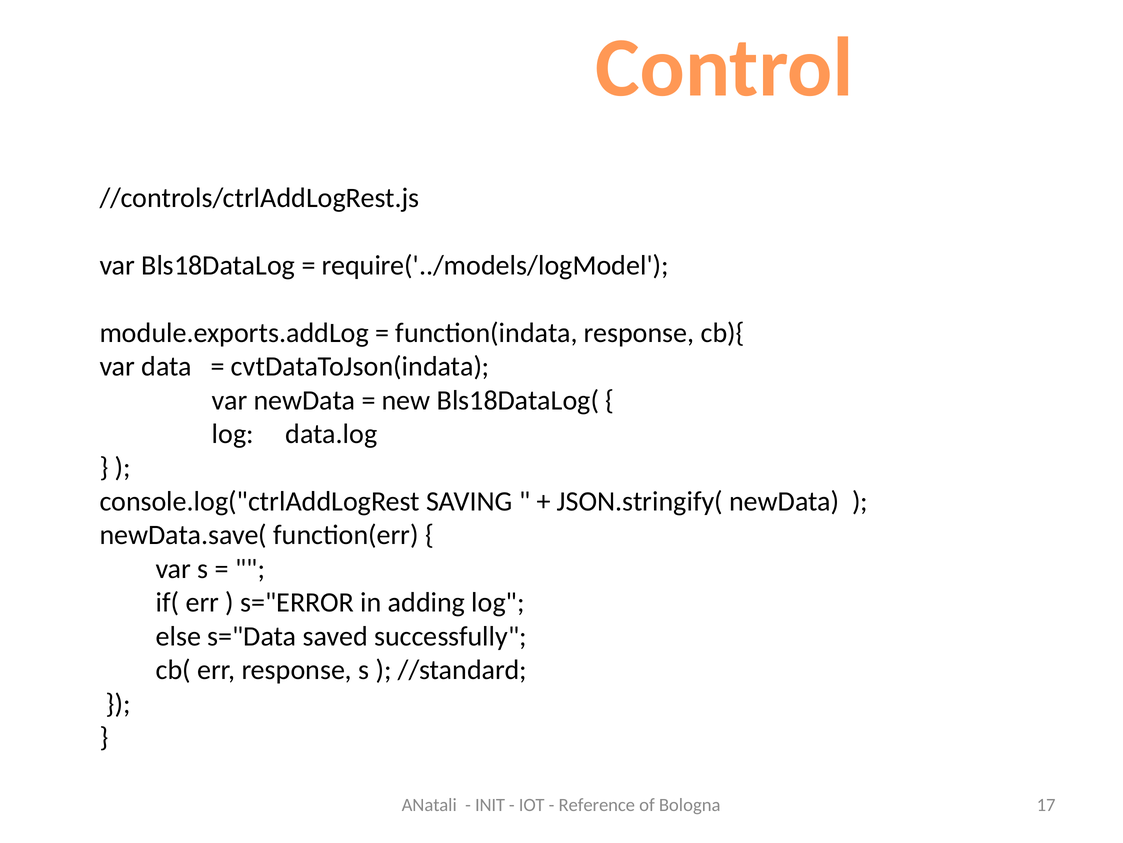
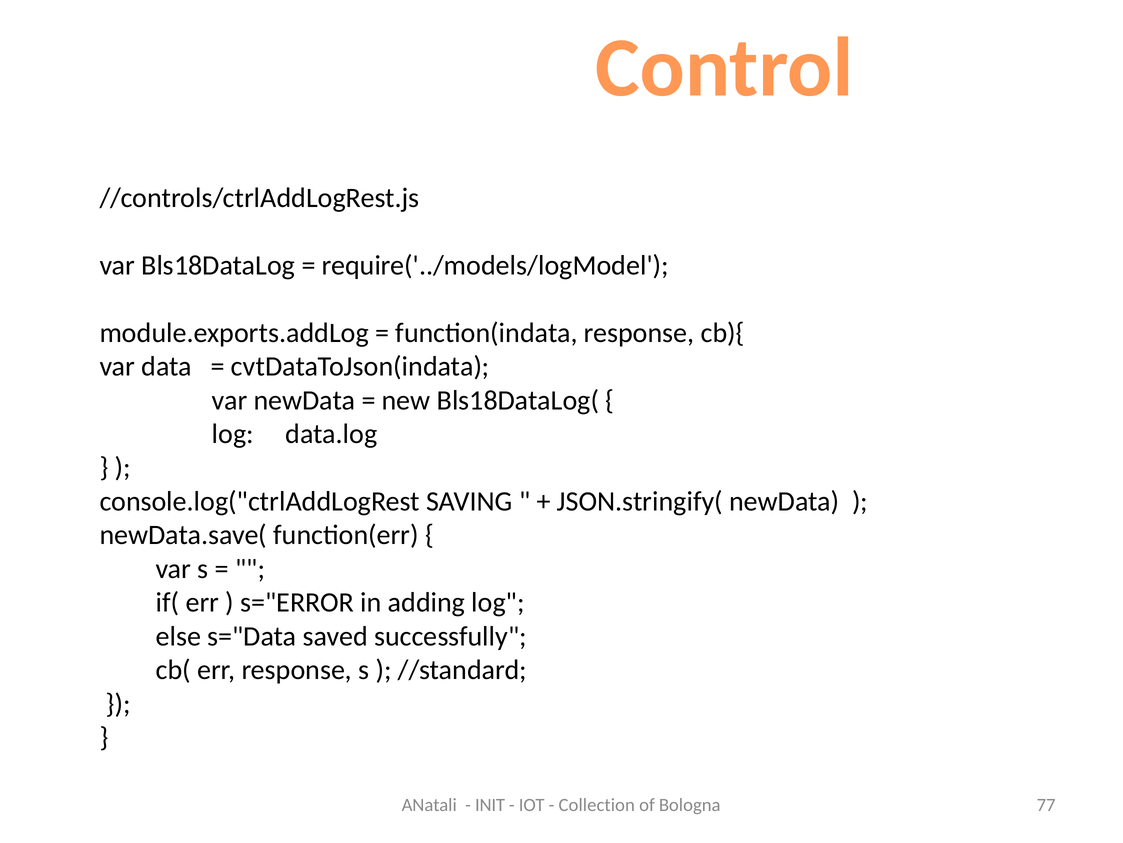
Reference: Reference -> Collection (597, 804)
17: 17 -> 77 (1046, 804)
